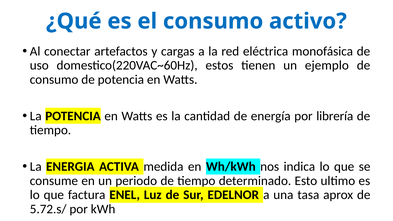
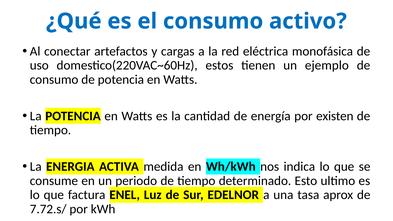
librería: librería -> existen (335, 116)
5.72.s/: 5.72.s/ -> 7.72.s/ (48, 209)
